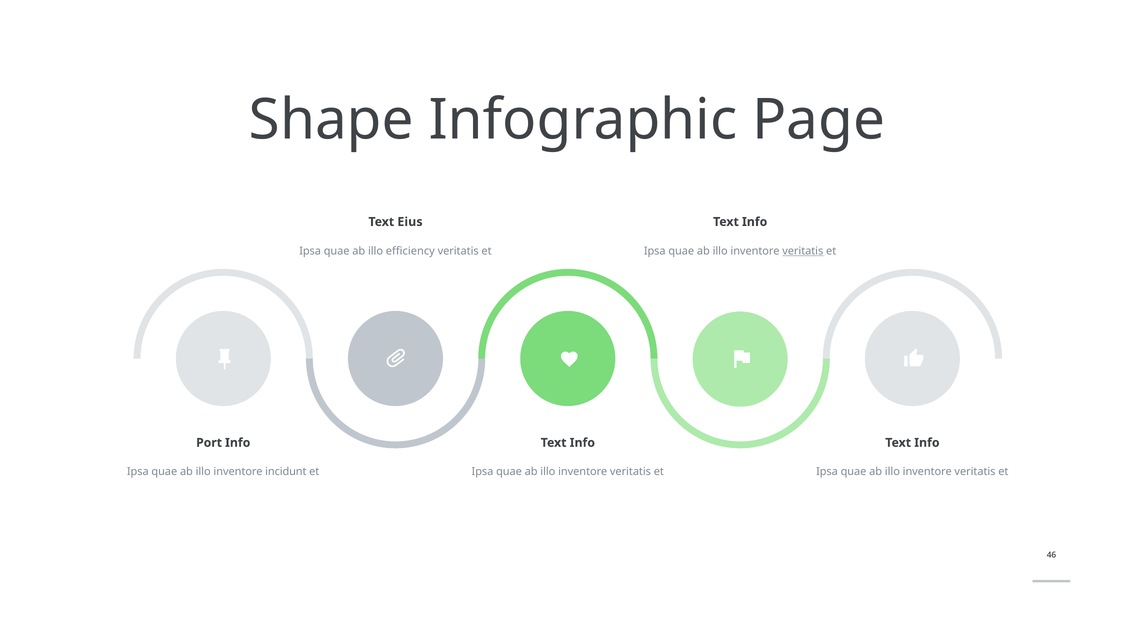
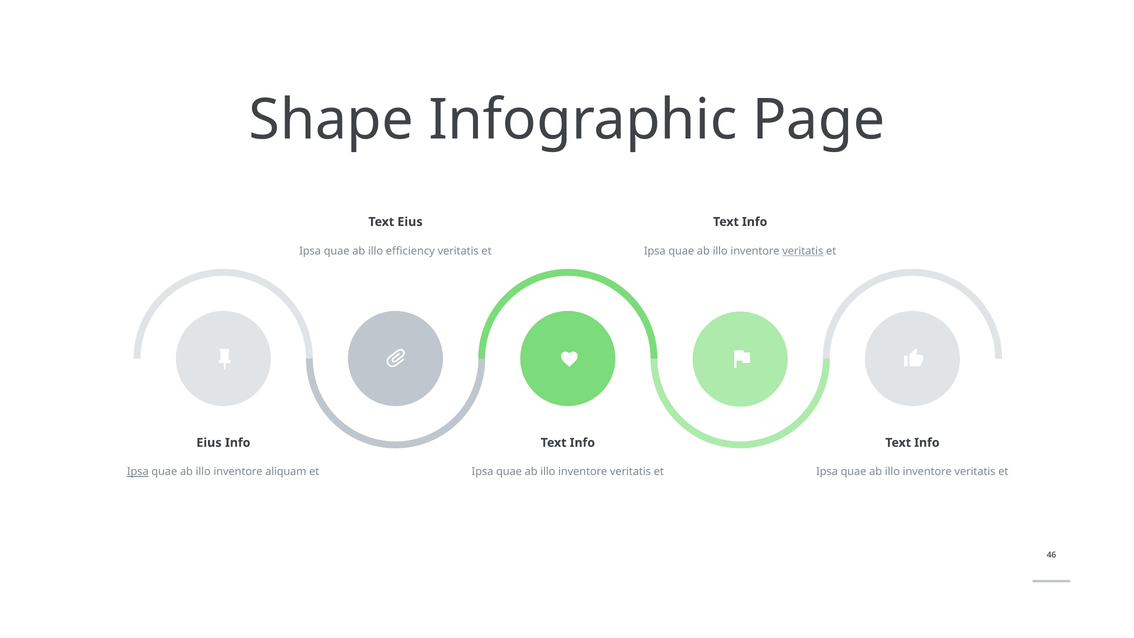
Port: Port -> Eius (209, 443)
Ipsa underline: none -> present (138, 472)
incidunt: incidunt -> aliquam (286, 472)
